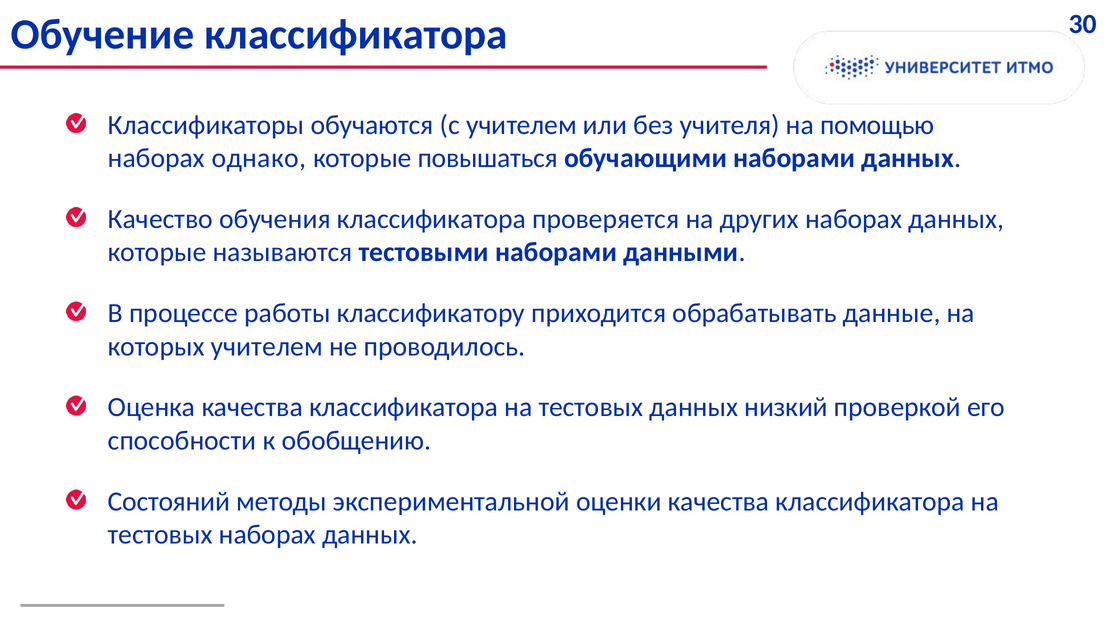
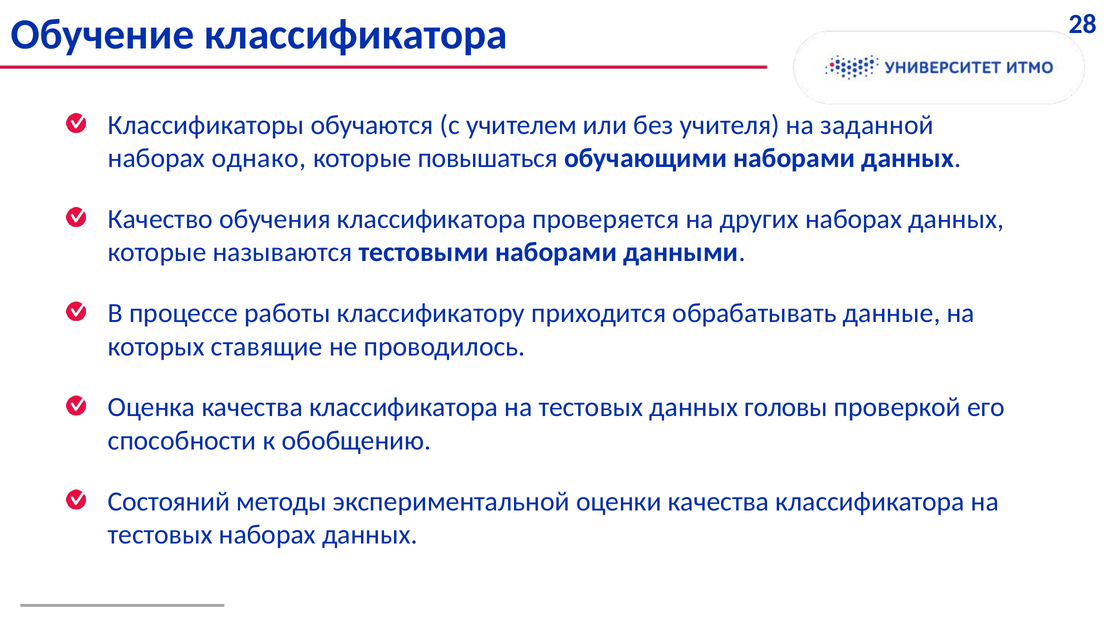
30: 30 -> 28 (1083, 24)
помощью: помощью -> заданной (877, 125)
которых учителем: учителем -> ставящие (267, 347)
низкий: низкий -> головы (786, 408)
